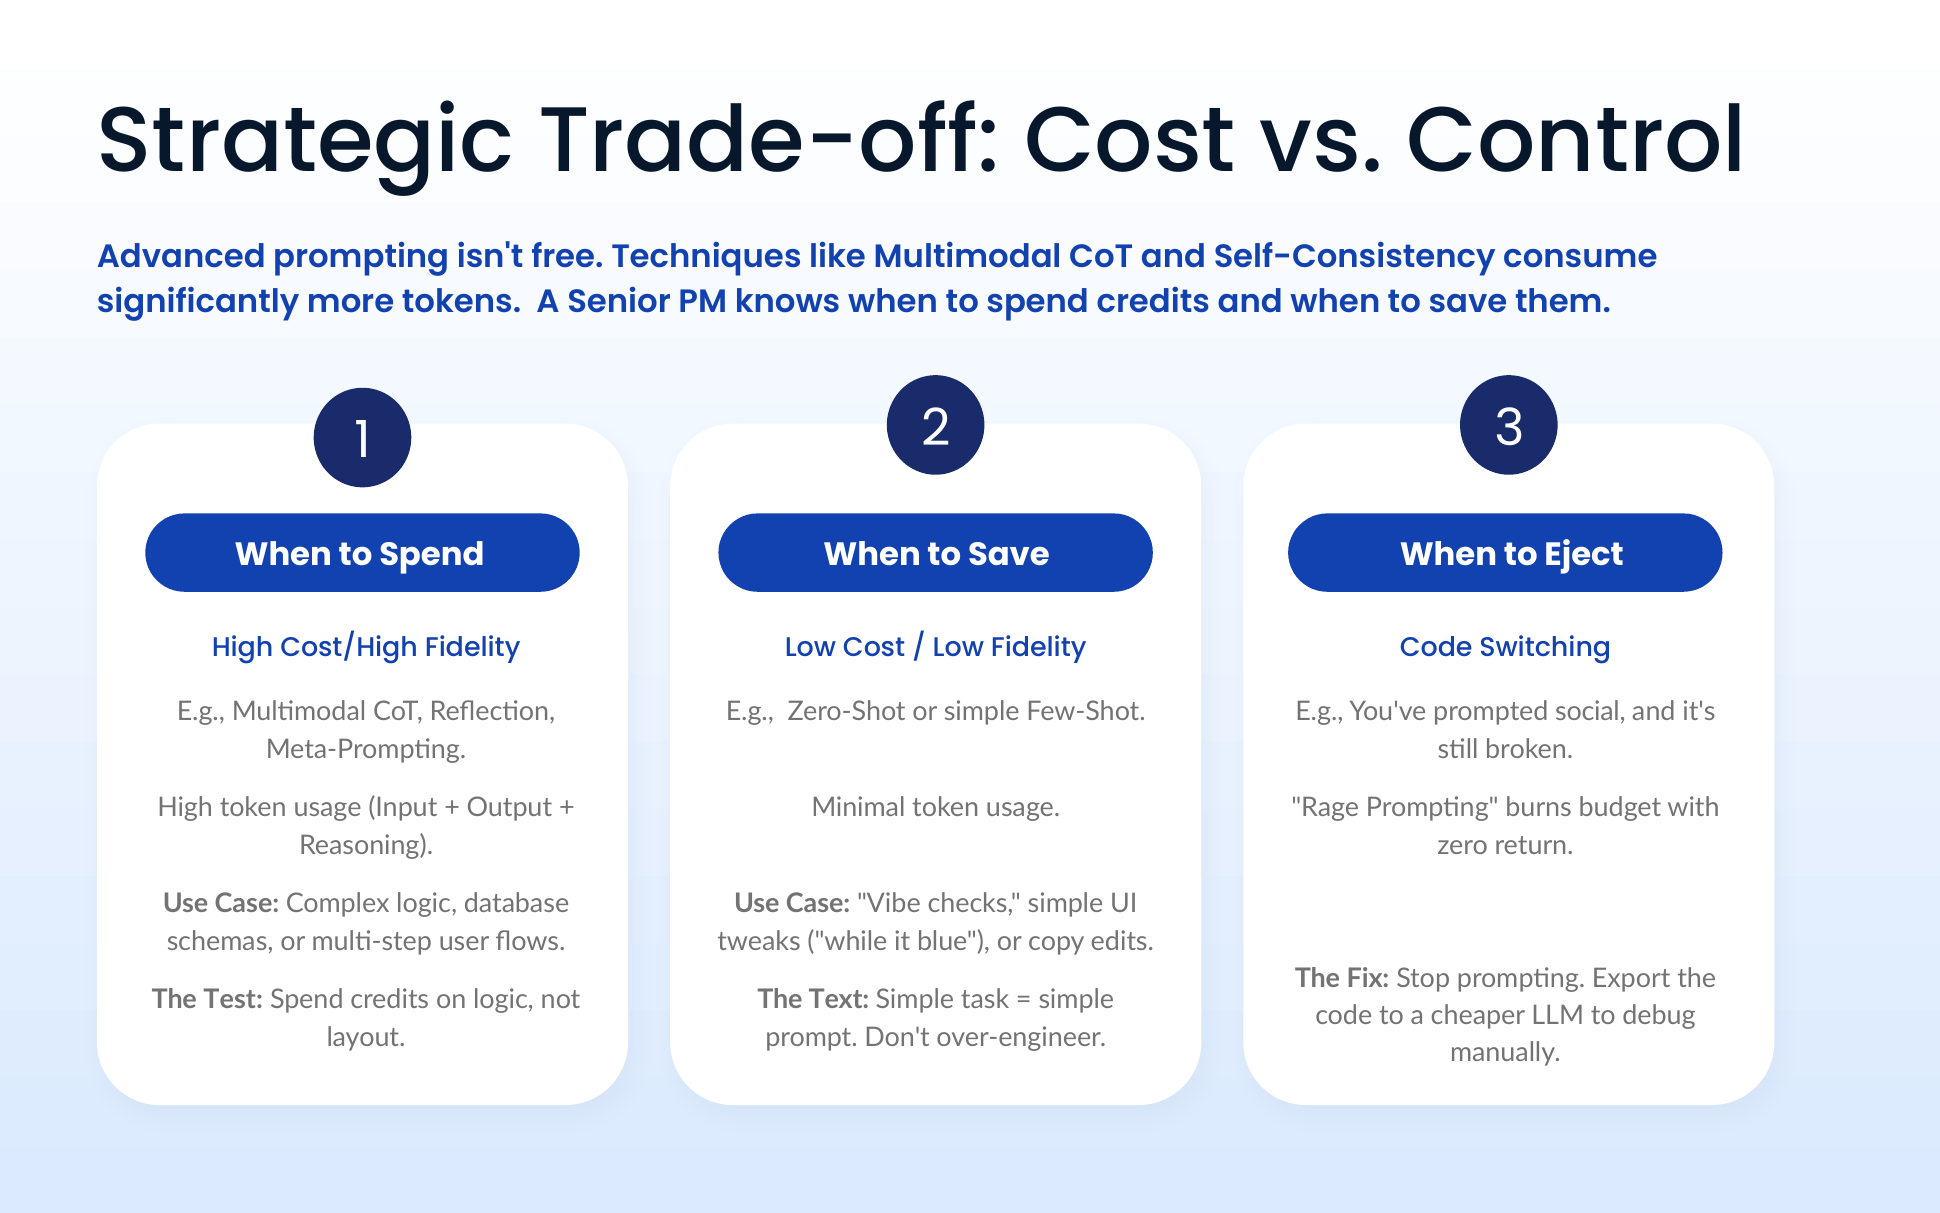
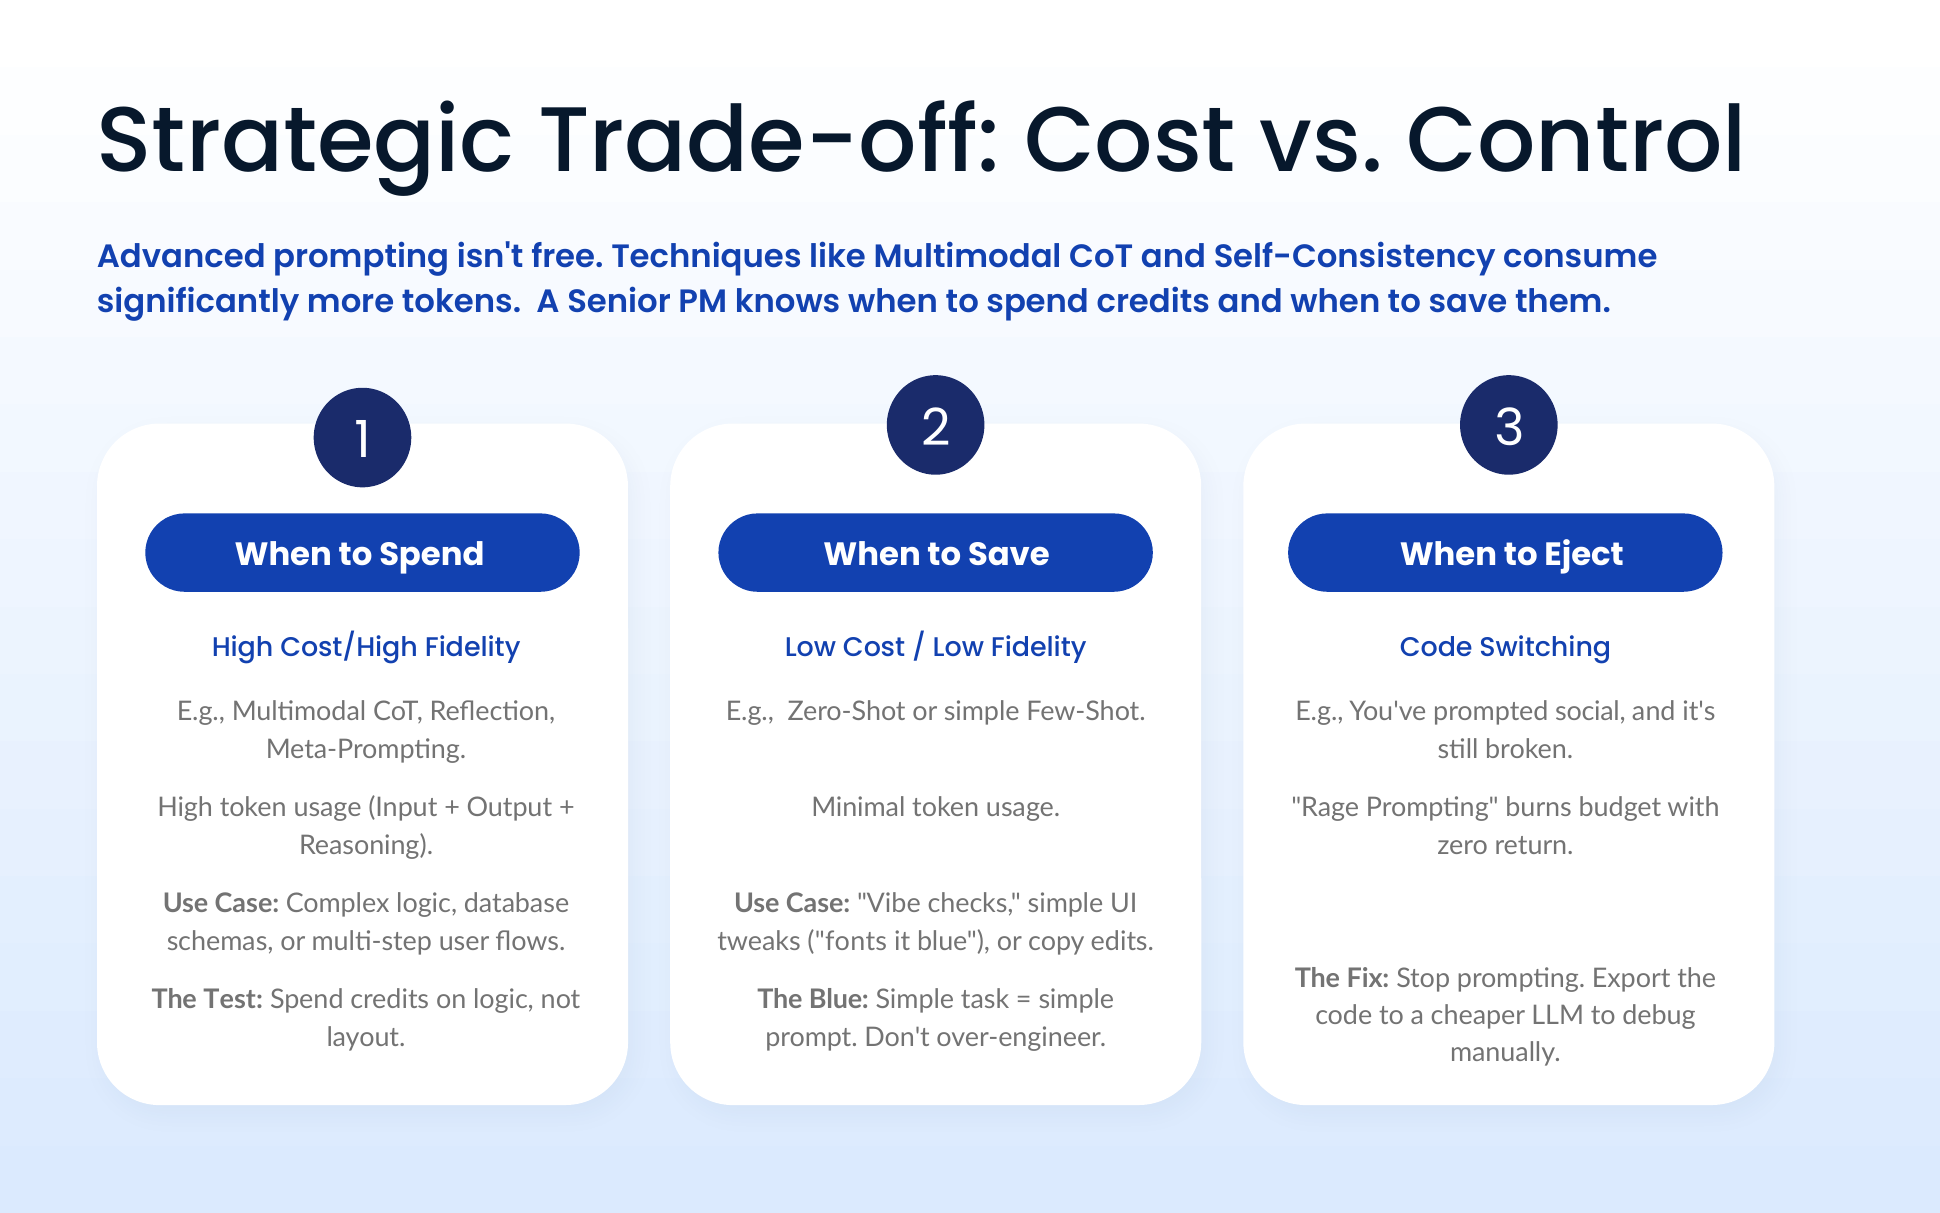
while: while -> fonts (847, 941)
The Text: Text -> Blue (839, 1000)
